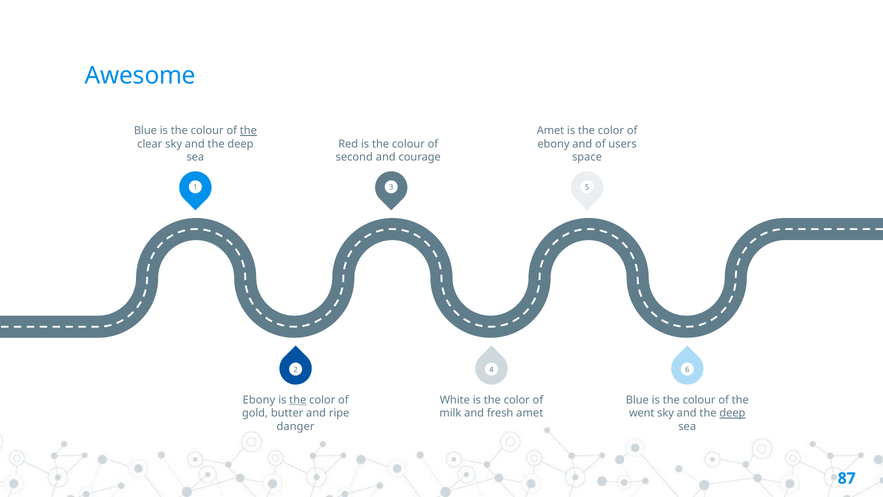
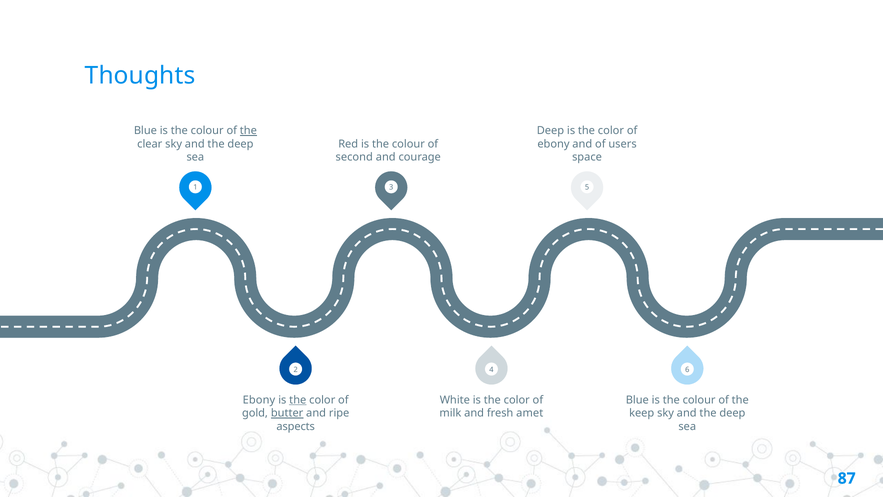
Awesome: Awesome -> Thoughts (140, 76)
Amet: Amet -> Deep (550, 131)
butter underline: none -> present (287, 413)
went: went -> keep (642, 413)
deep underline: present -> none (732, 413)
danger: danger -> aspects (296, 426)
